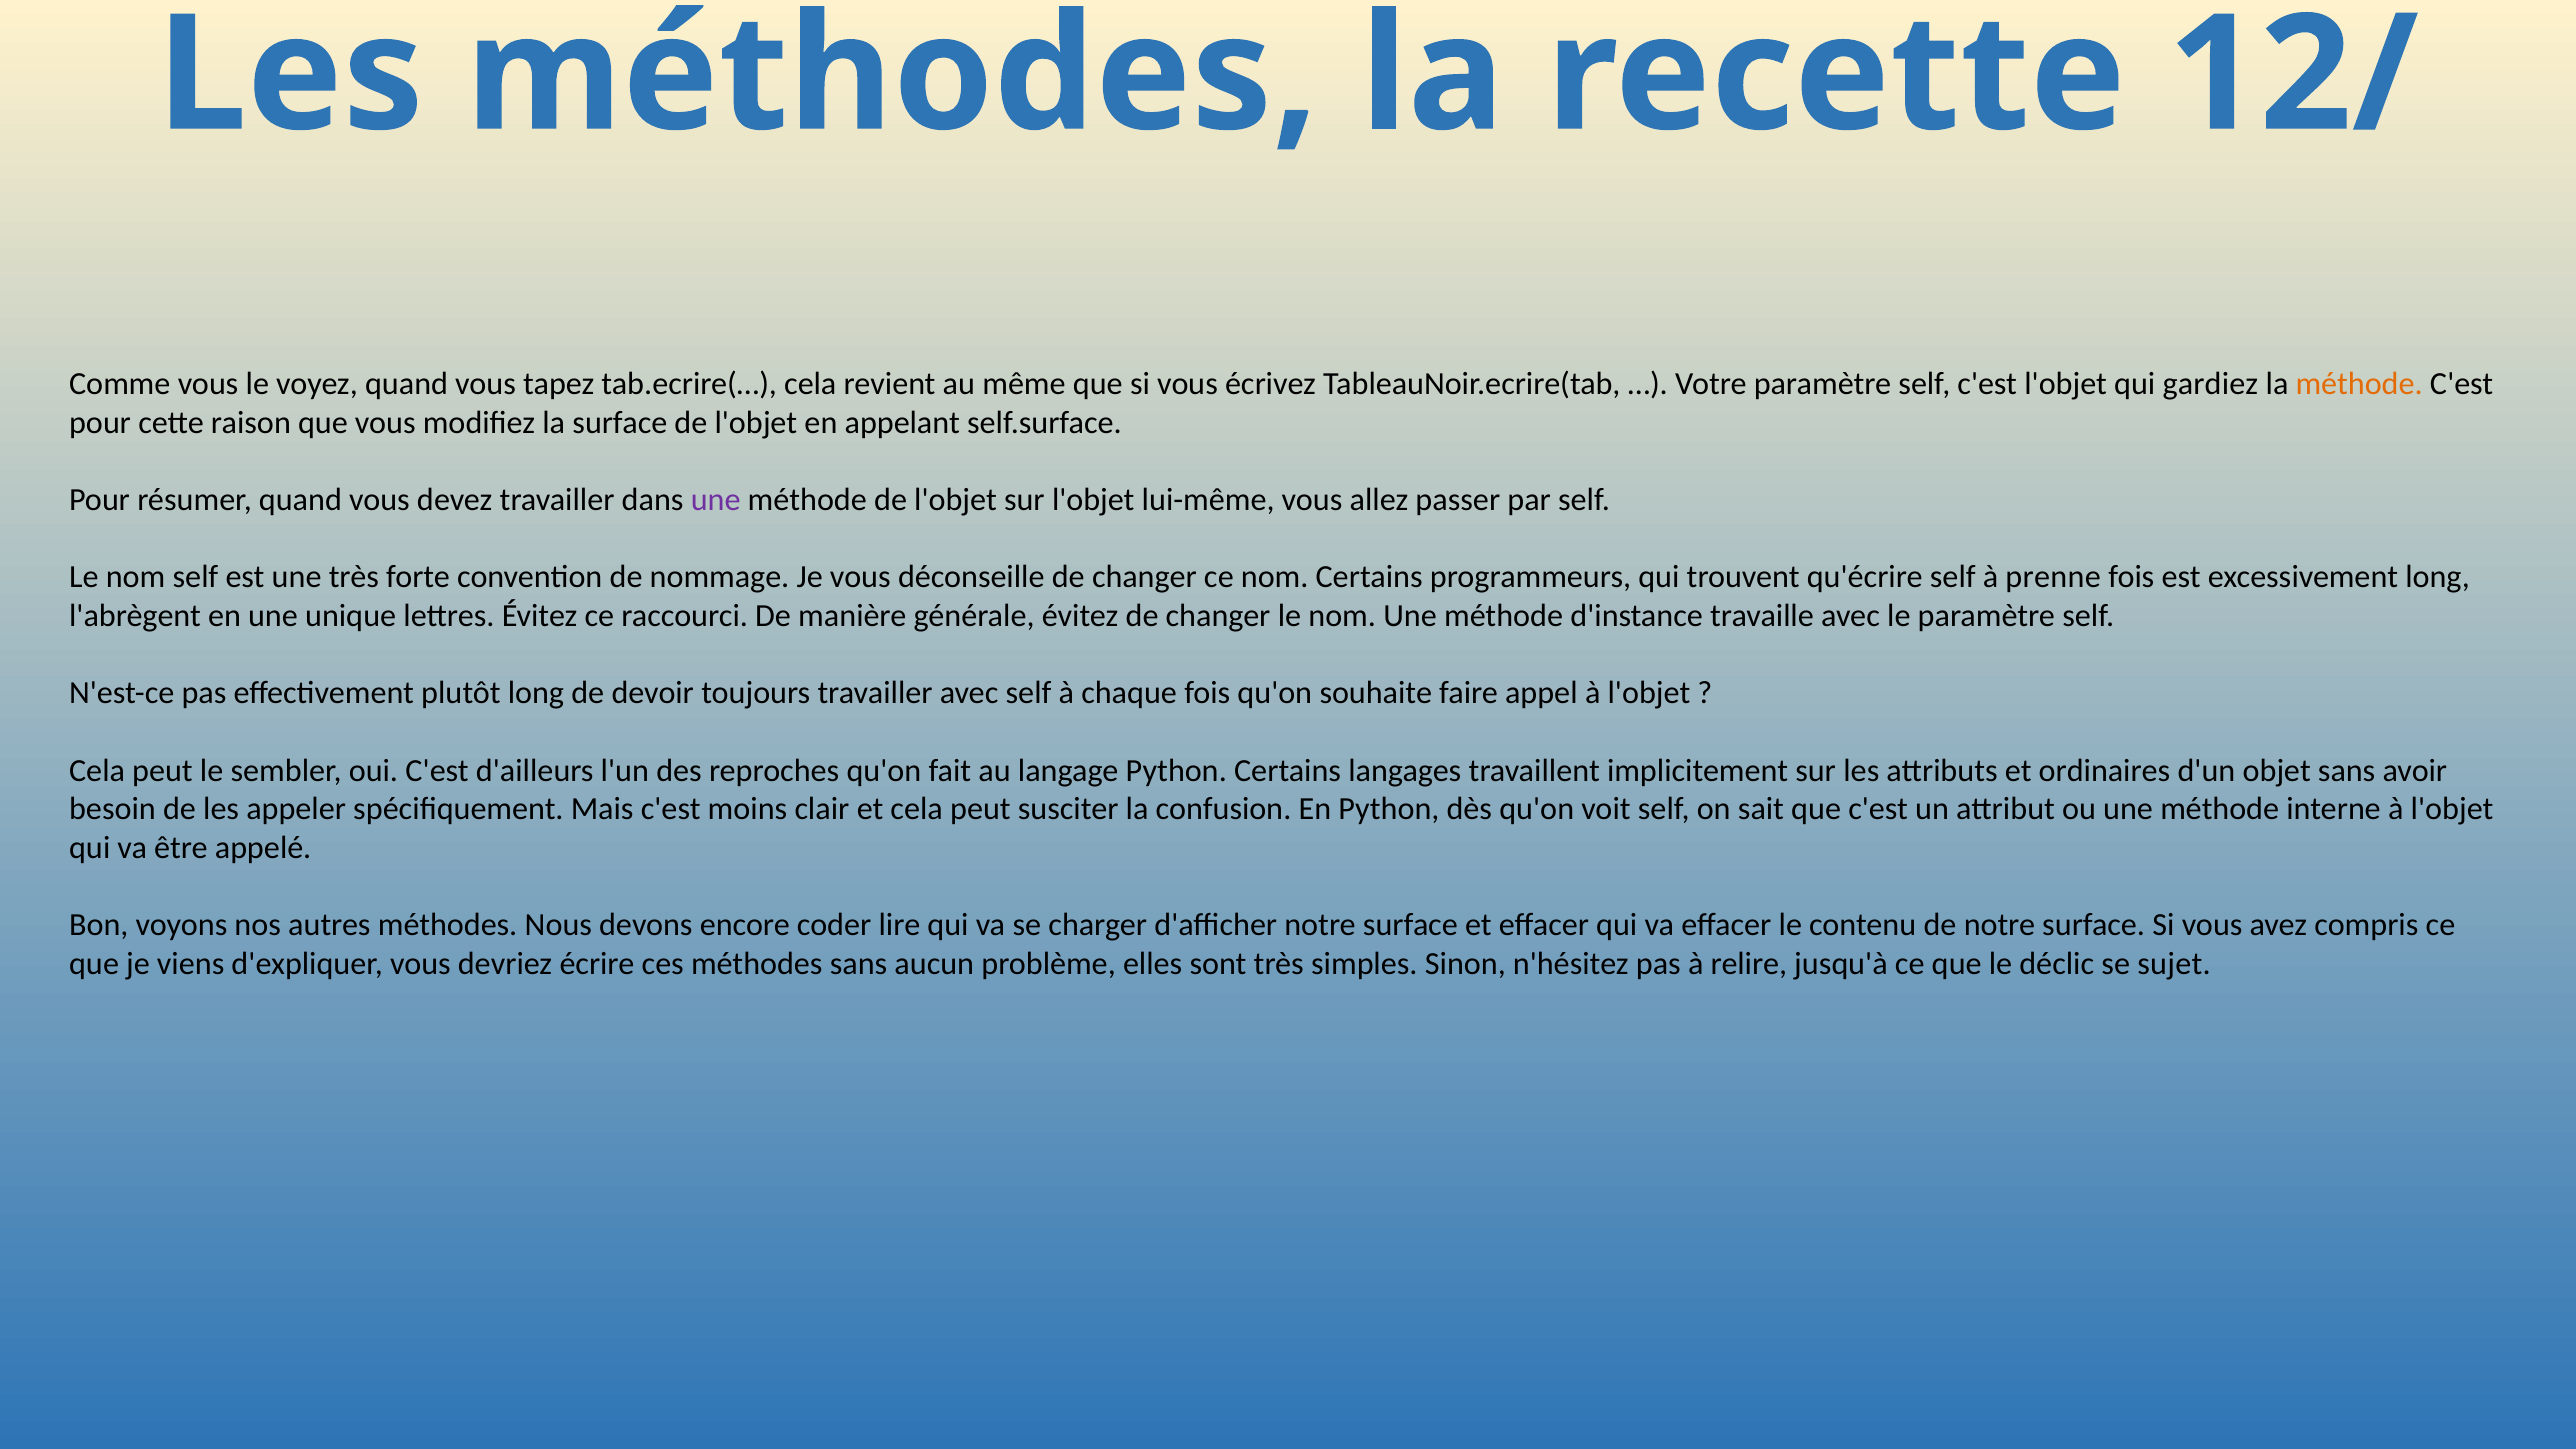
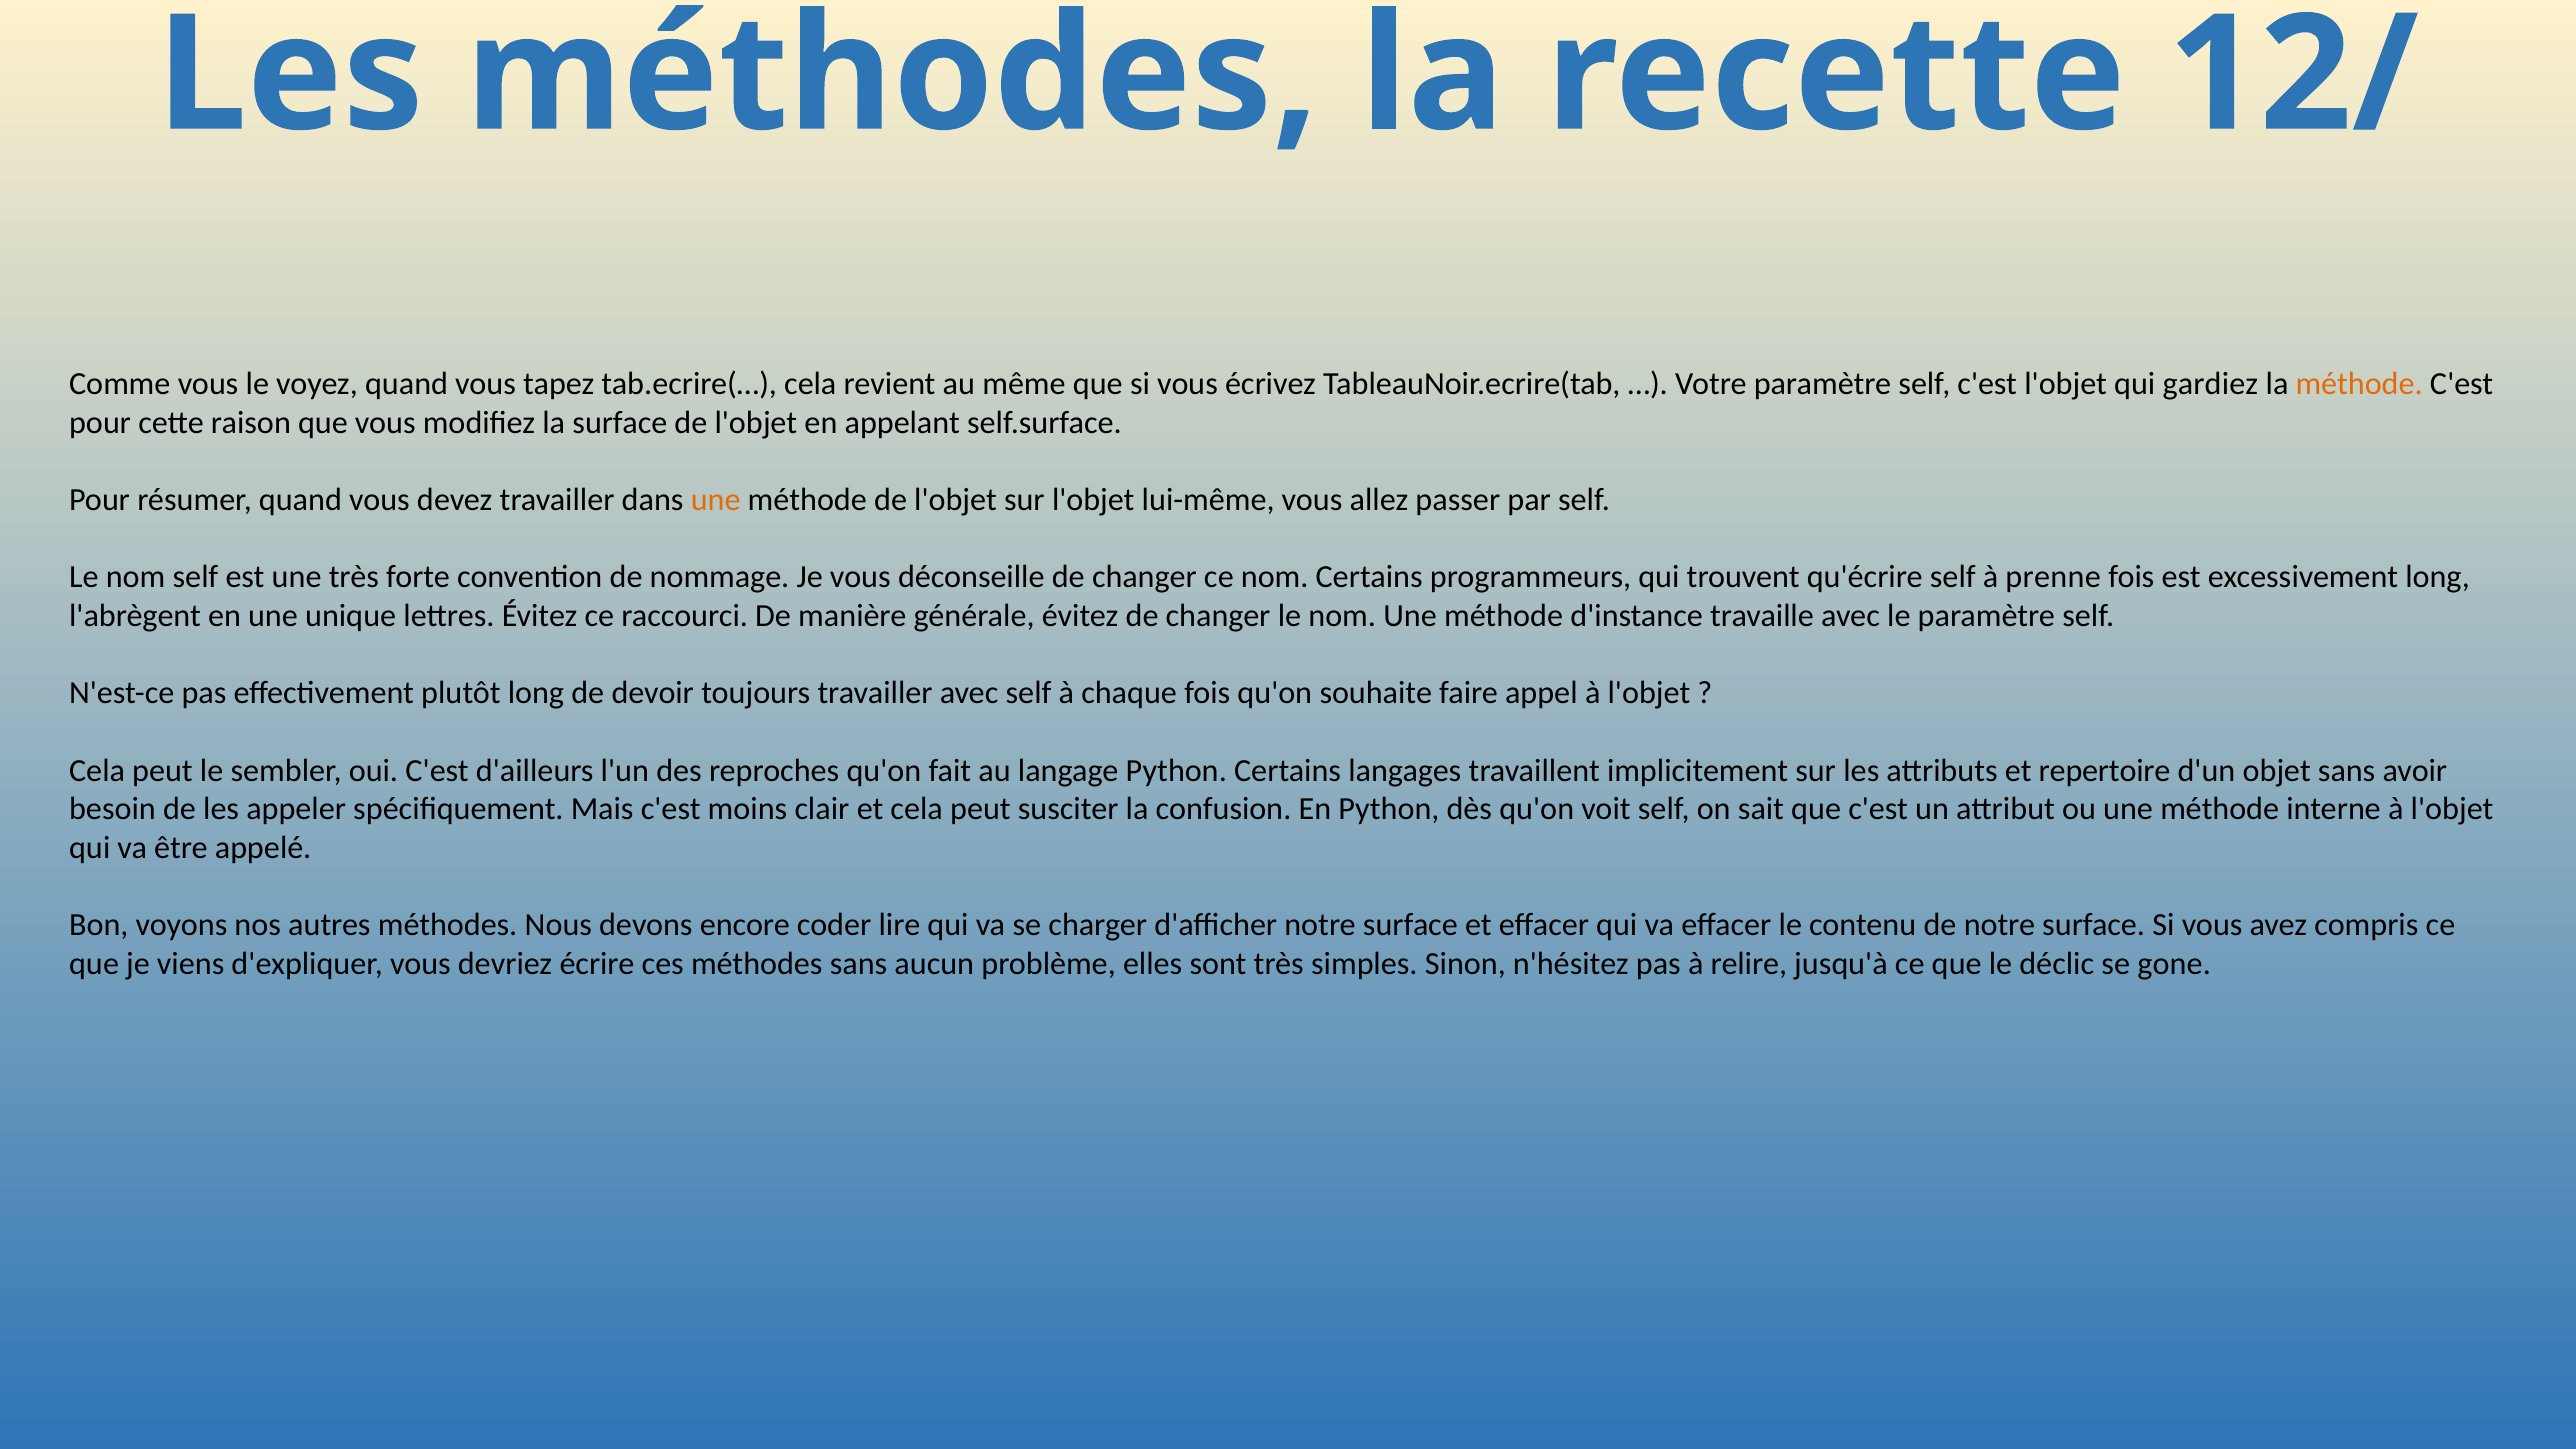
une colour: purple -> orange (716, 500)
ordinaires: ordinaires -> repertoire (2105, 770)
sujet: sujet -> gone (2174, 964)
